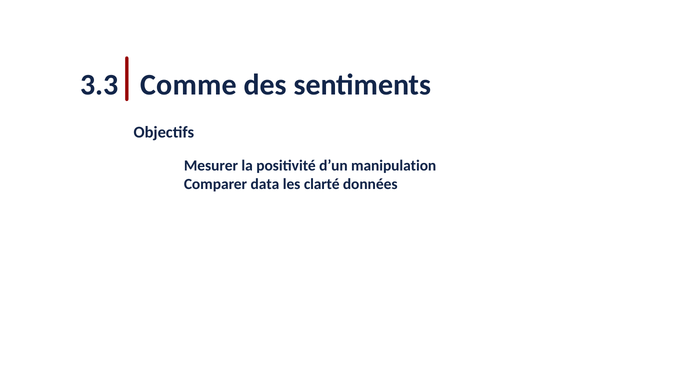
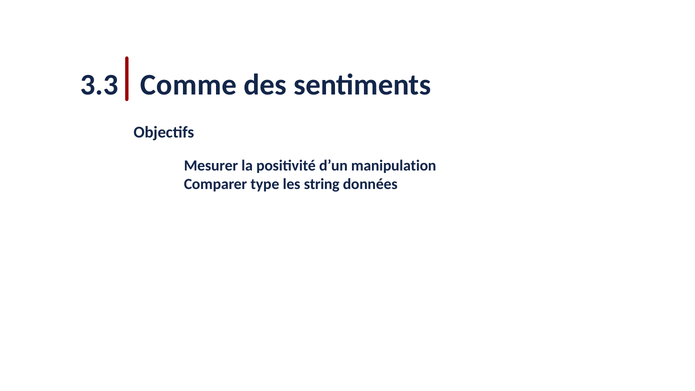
data: data -> type (265, 184)
clarté: clarté -> string (322, 184)
